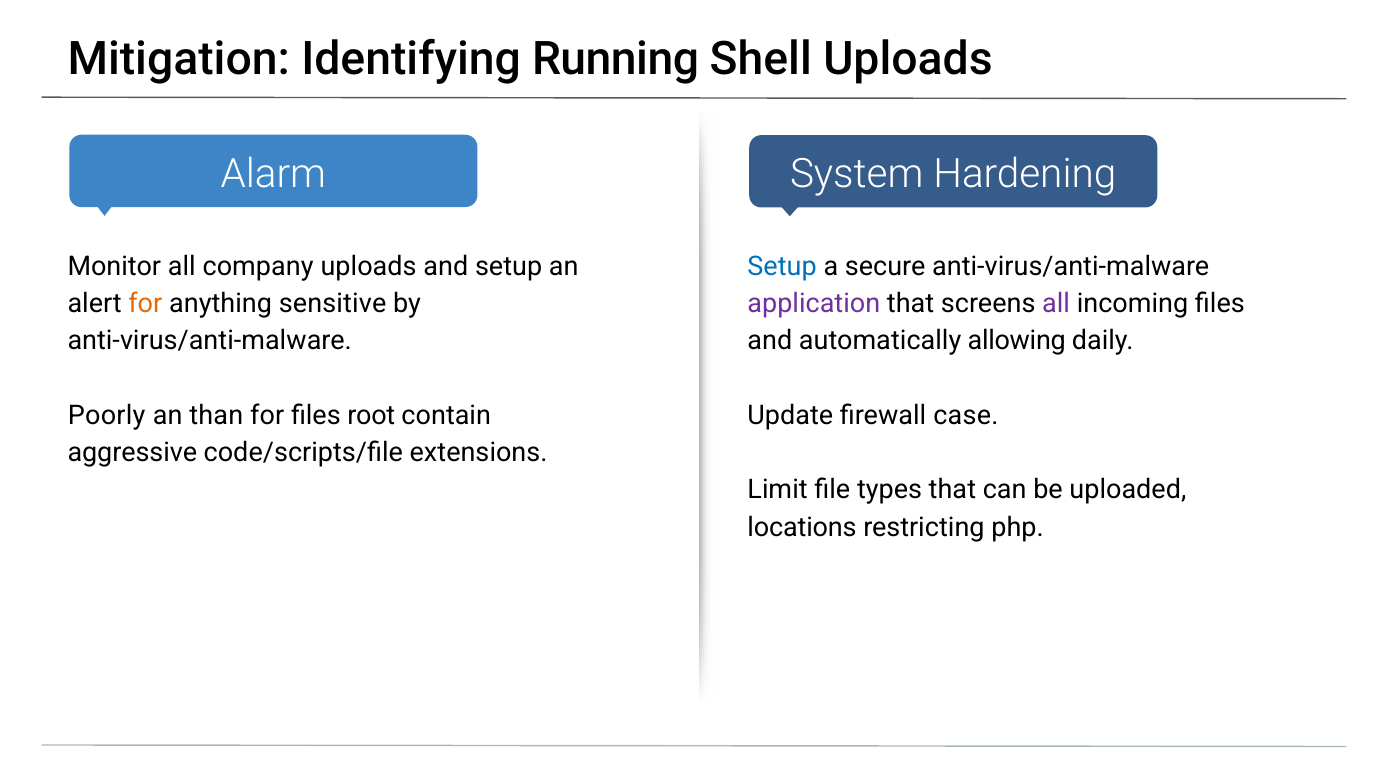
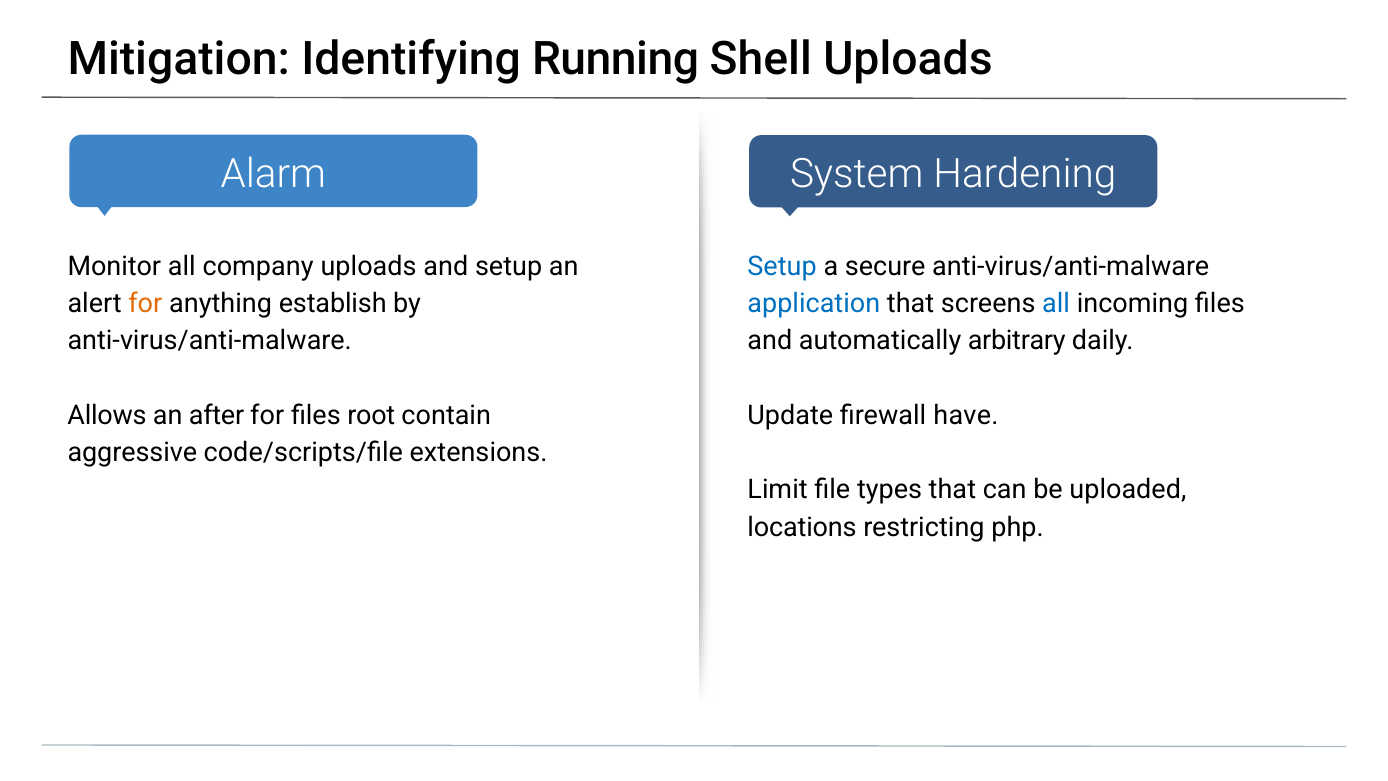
sensitive: sensitive -> establish (333, 303)
application colour: purple -> blue (814, 304)
all colour: purple -> blue (1056, 304)
allowing: allowing -> arbitrary (1017, 341)
Poorly: Poorly -> Allows (107, 415)
than: than -> after (217, 415)
case: case -> have (966, 415)
